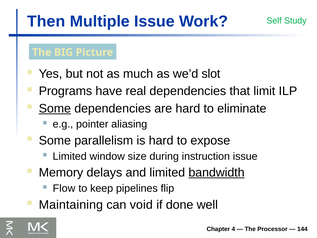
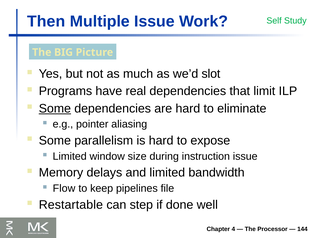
bandwidth underline: present -> none (216, 172)
flip: flip -> file (167, 188)
Maintaining: Maintaining -> Restartable (71, 205)
void: void -> step (141, 205)
